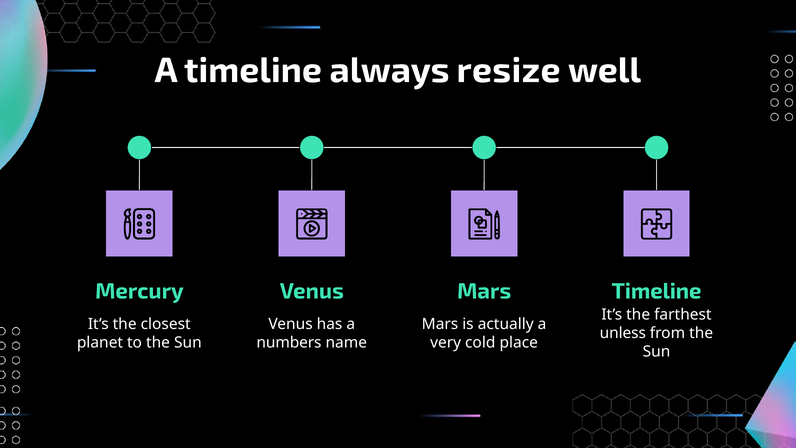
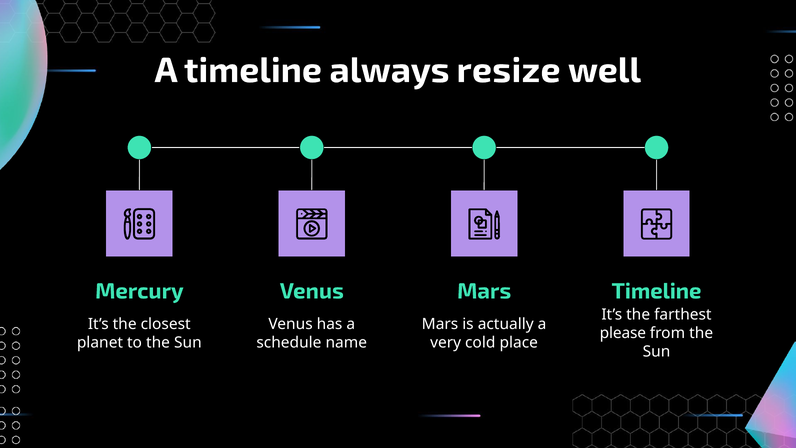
unless: unless -> please (623, 333)
numbers: numbers -> schedule (289, 342)
